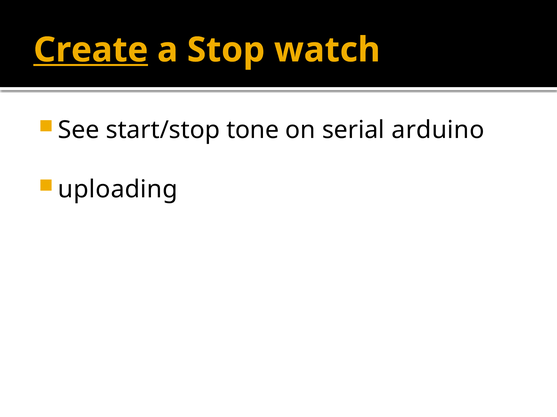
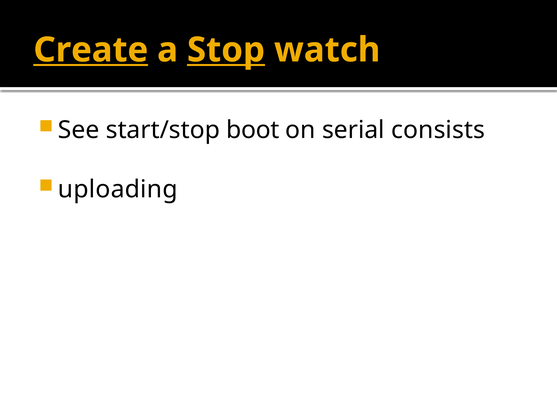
Stop underline: none -> present (226, 50)
tone: tone -> boot (253, 130)
arduino: arduino -> consists (438, 130)
